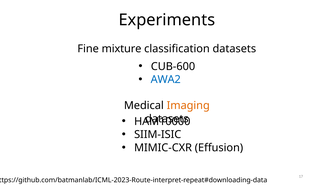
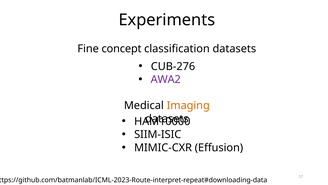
mixture: mixture -> concept (122, 49)
CUB-600: CUB-600 -> CUB-276 (173, 66)
AWA2 colour: blue -> purple (166, 79)
